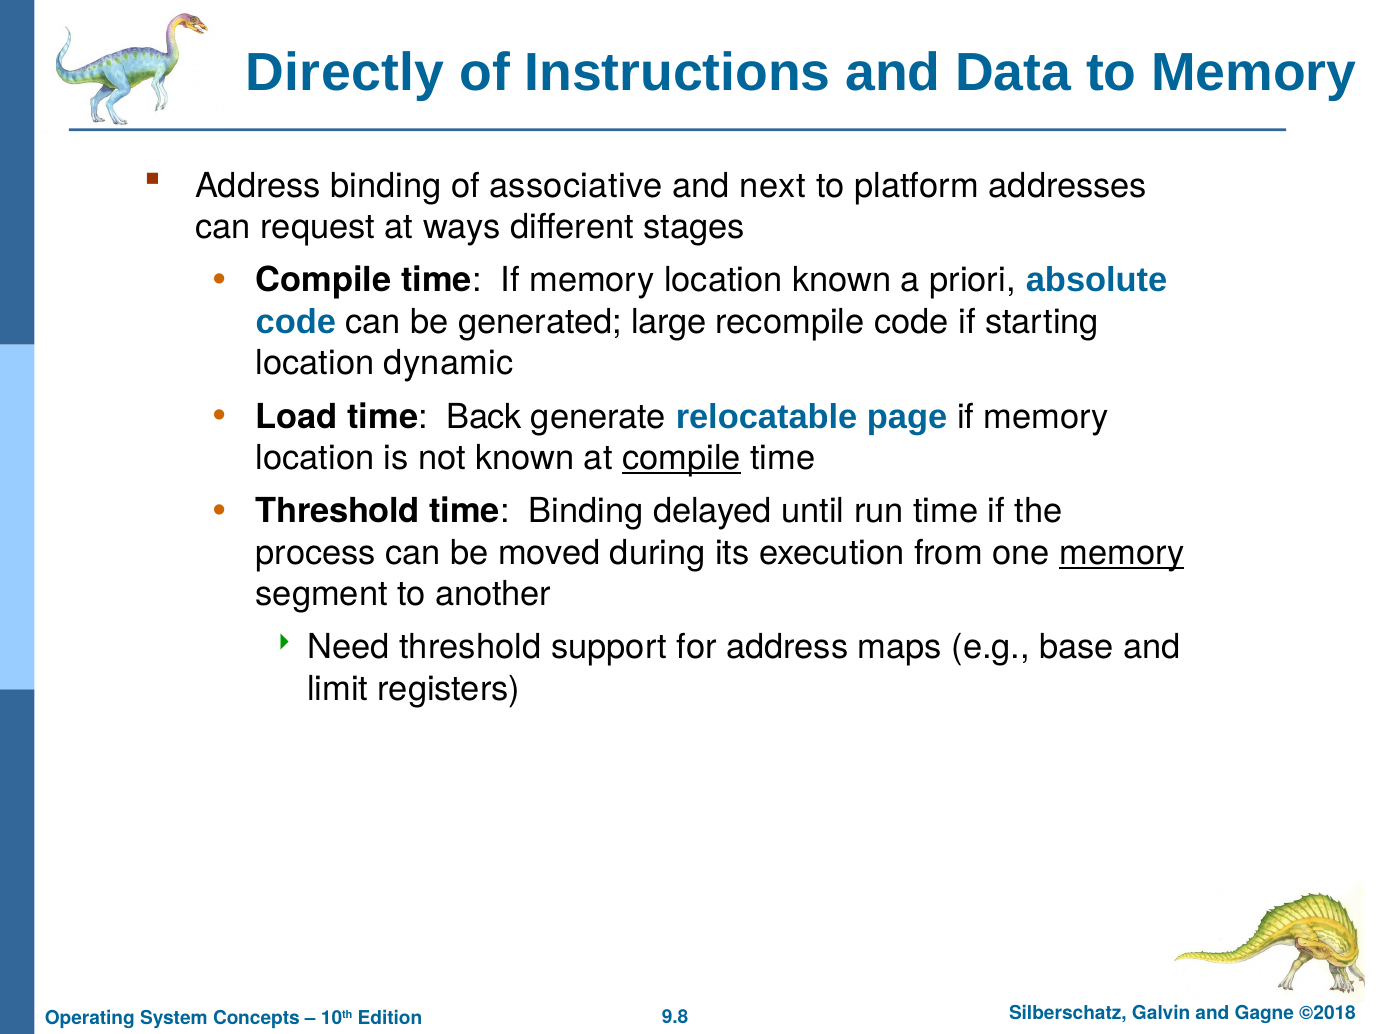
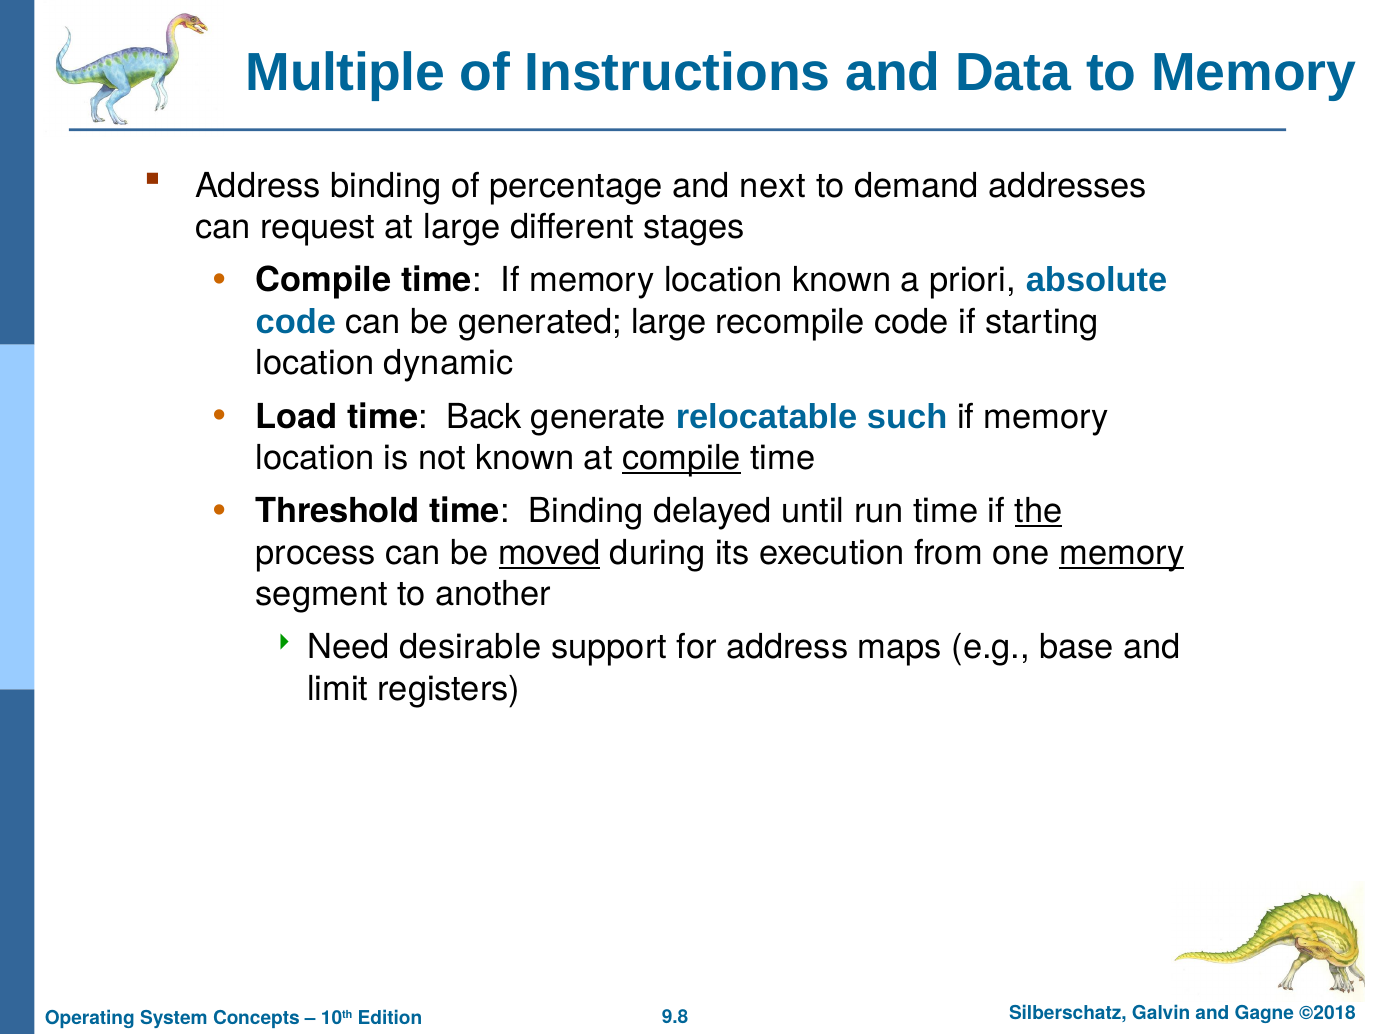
Directly: Directly -> Multiple (345, 72)
associative: associative -> percentage (576, 186)
platform: platform -> demand (917, 186)
at ways: ways -> large (462, 227)
page: page -> such (907, 416)
the underline: none -> present (1039, 511)
moved underline: none -> present (550, 553)
Need threshold: threshold -> desirable (470, 647)
